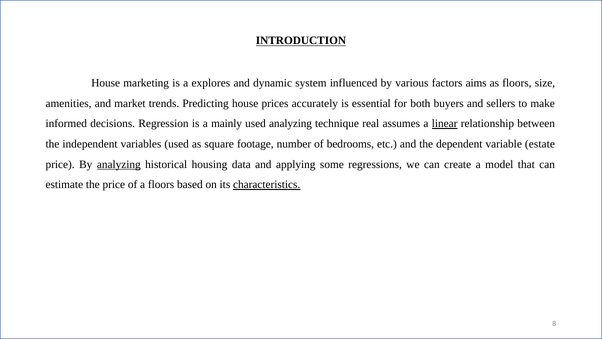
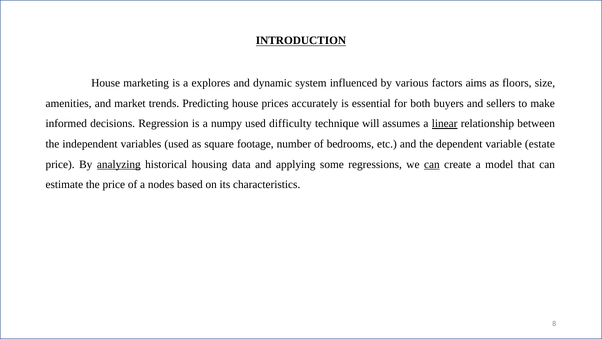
mainly: mainly -> numpy (227, 123)
used analyzing: analyzing -> difficulty (290, 123)
real: real -> will (371, 123)
can underline: none -> present (432, 164)
a floors: floors -> nodes (161, 184)
characteristics underline: present -> none (267, 184)
